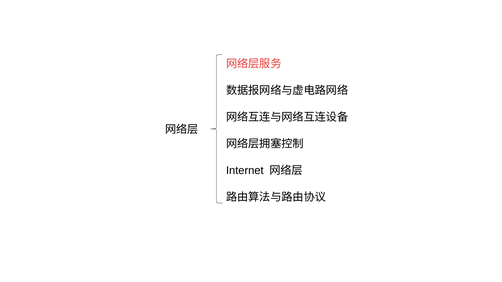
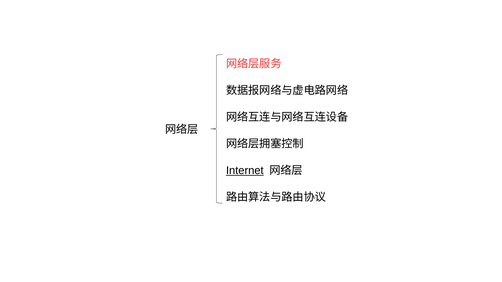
Internet underline: none -> present (245, 171)
